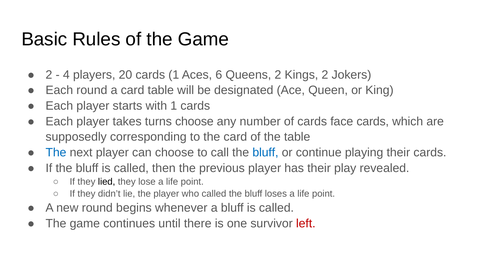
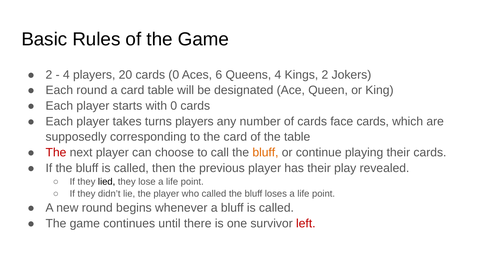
cards 1: 1 -> 0 (174, 75)
Queens 2: 2 -> 4 (278, 75)
with 1: 1 -> 0 (174, 106)
turns choose: choose -> players (194, 122)
The colour: blue -> red (56, 153)
bluff colour: blue -> orange (265, 153)
